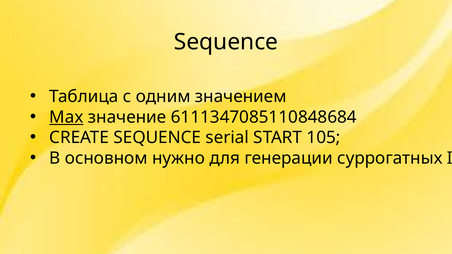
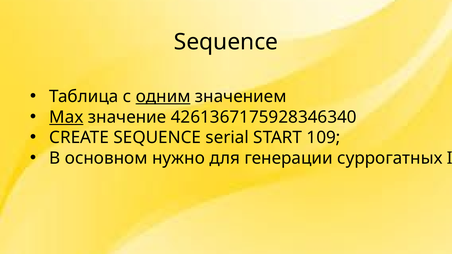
одним underline: none -> present (163, 97)
6111347085110848684: 6111347085110848684 -> 4261367175928346340 (264, 117)
105: 105 -> 109 (324, 138)
